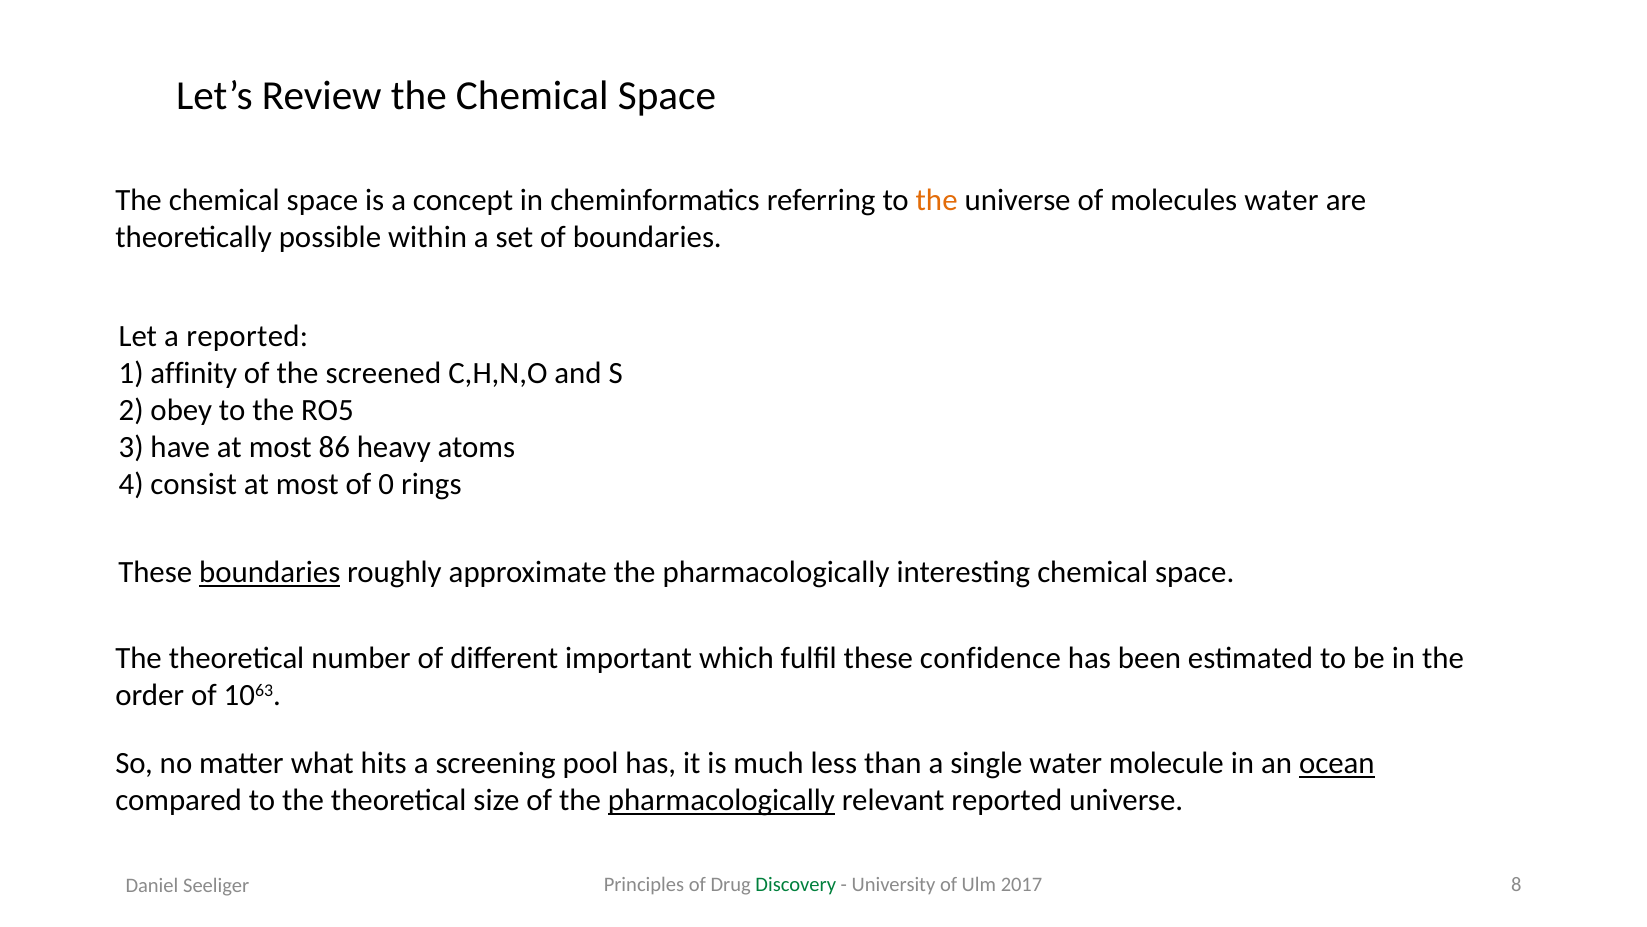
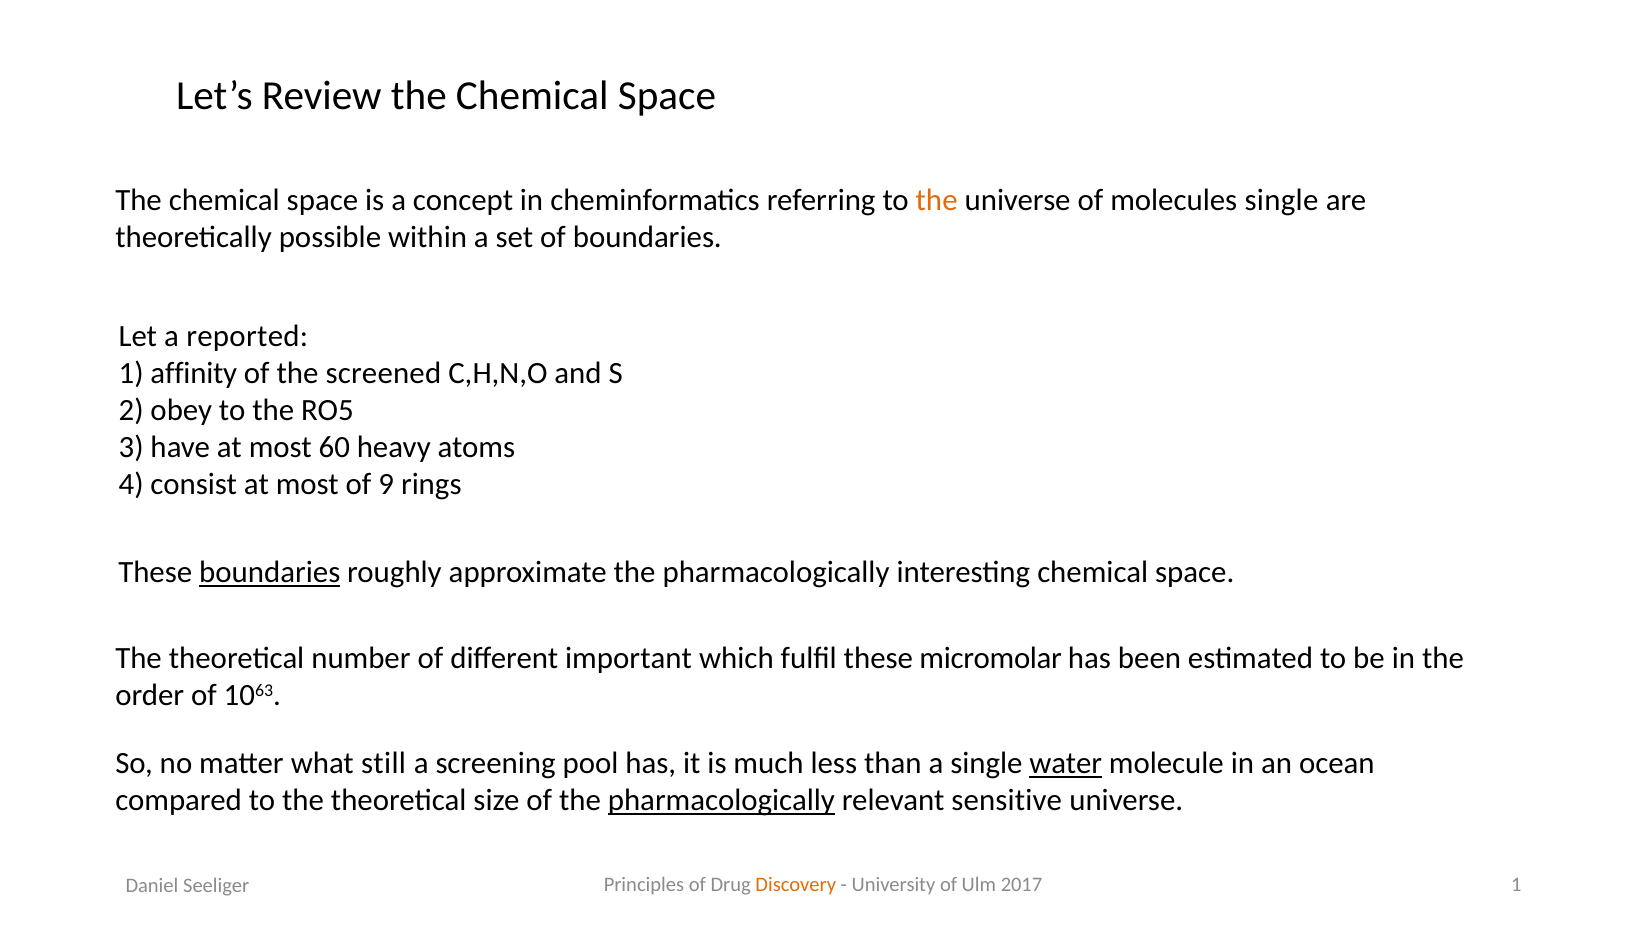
molecules water: water -> single (1281, 200)
86: 86 -> 60 (334, 447)
0: 0 -> 9 (386, 484)
confidence: confidence -> micromolar (991, 658)
hits: hits -> still (384, 763)
water underline: none -> present (1066, 763)
ocean underline: present -> none (1337, 763)
relevant reported: reported -> sensitive (1007, 800)
Discovery colour: green -> orange (796, 885)
2017 8: 8 -> 1 (1516, 885)
